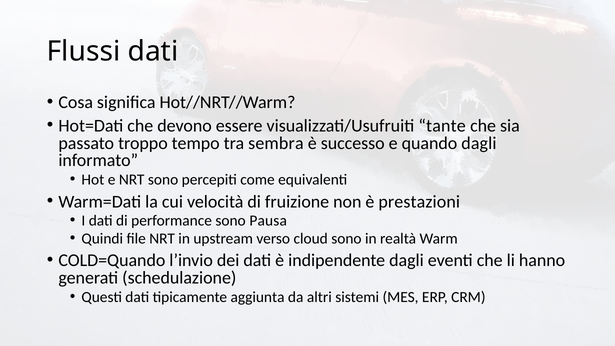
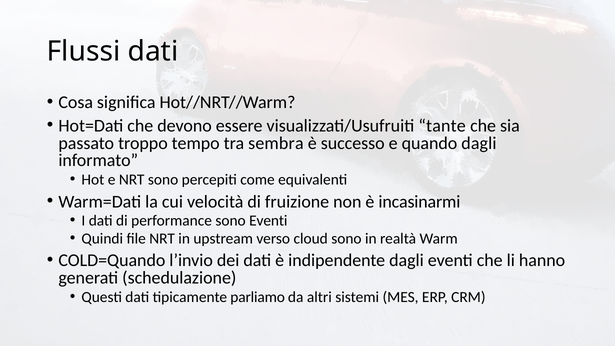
prestazioni: prestazioni -> incasinarmi (419, 202)
sono Pausa: Pausa -> Eventi (268, 221)
aggiunta: aggiunta -> parliamo (258, 297)
